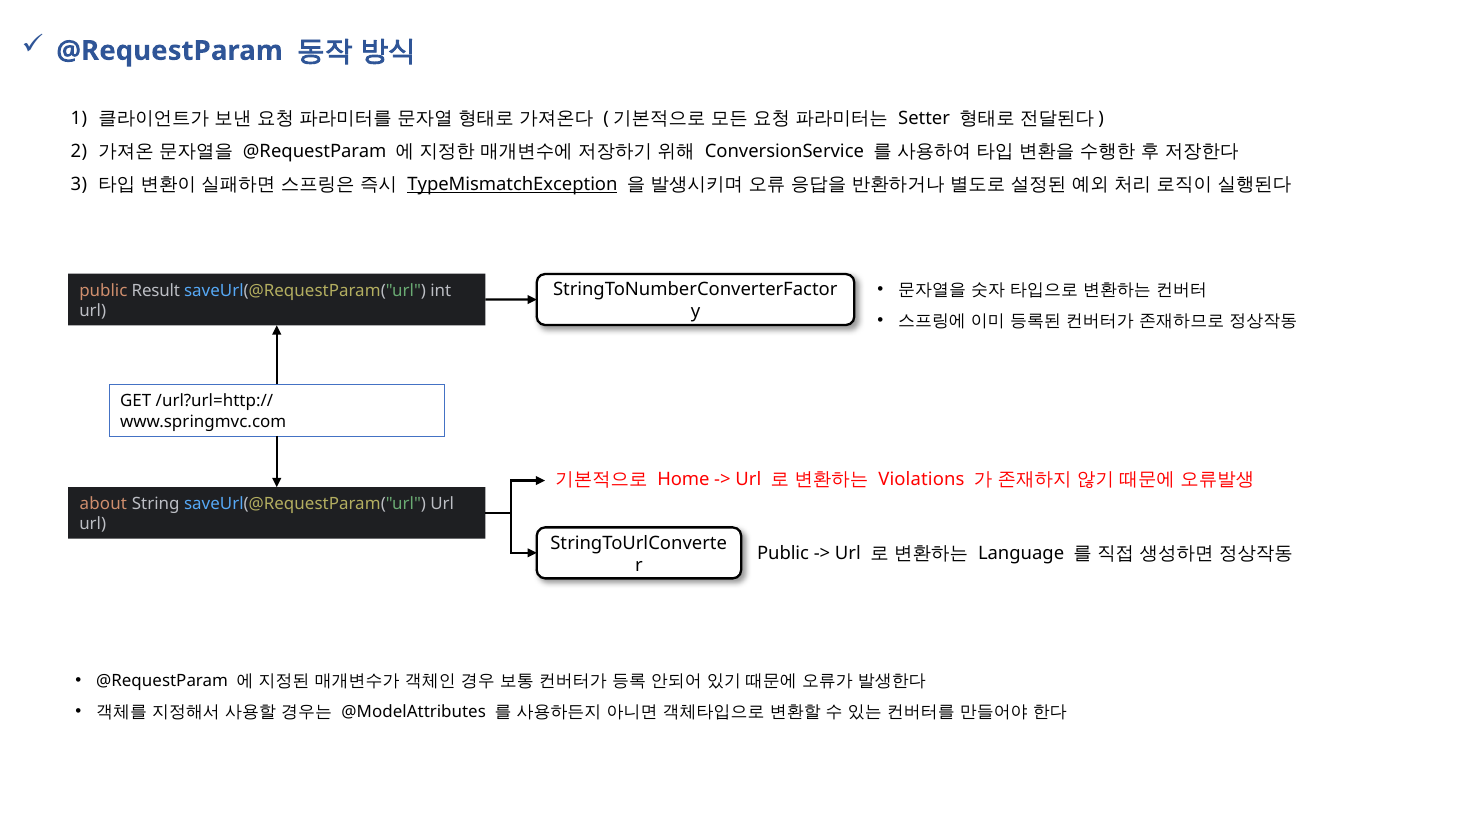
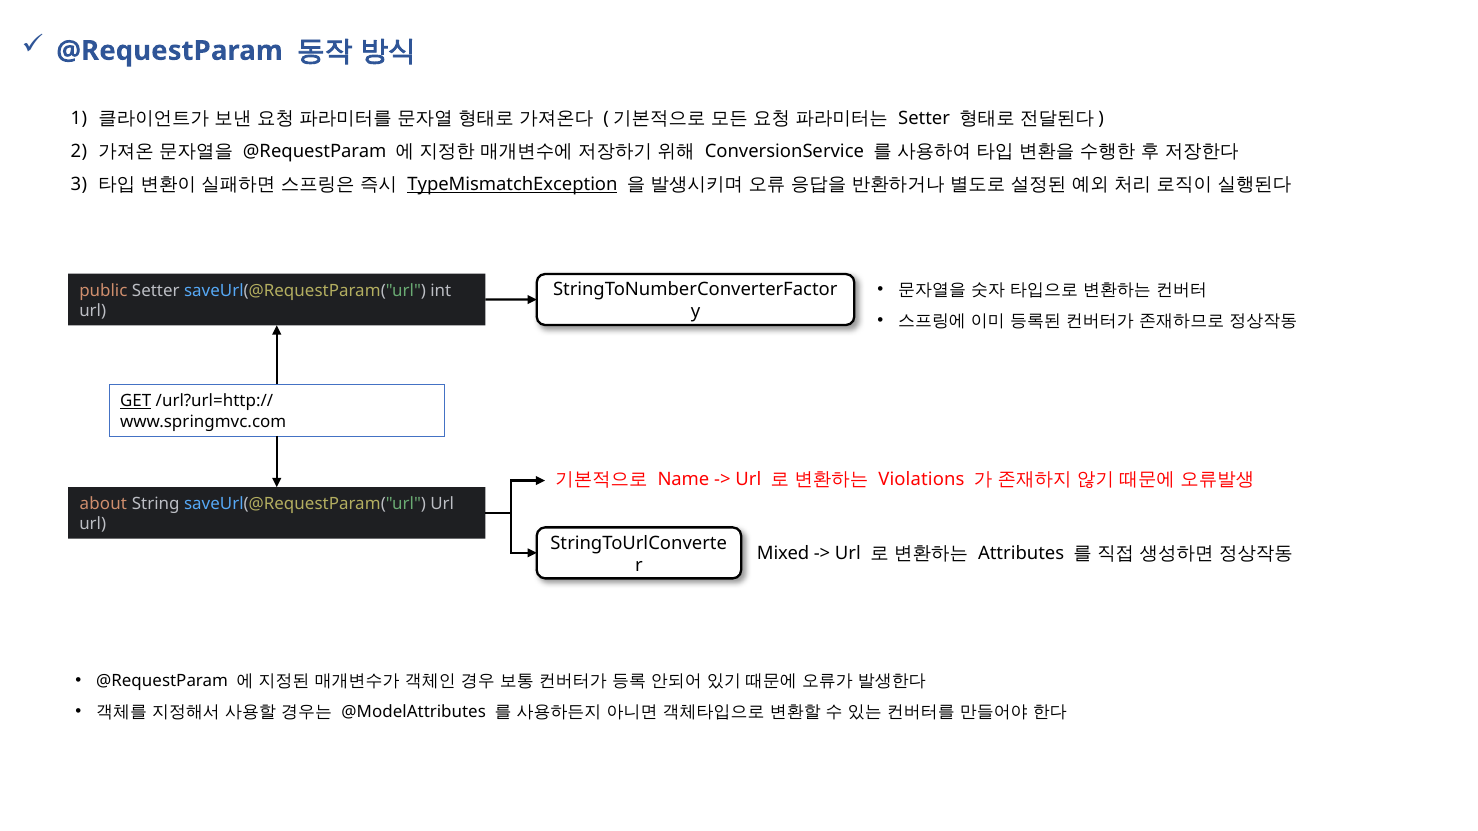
public Result: Result -> Setter (156, 291)
GET underline: none -> present (136, 401)
Home: Home -> Name (683, 479)
Public: Public -> Mixed (783, 554)
Language: Language -> Attributes (1021, 554)
